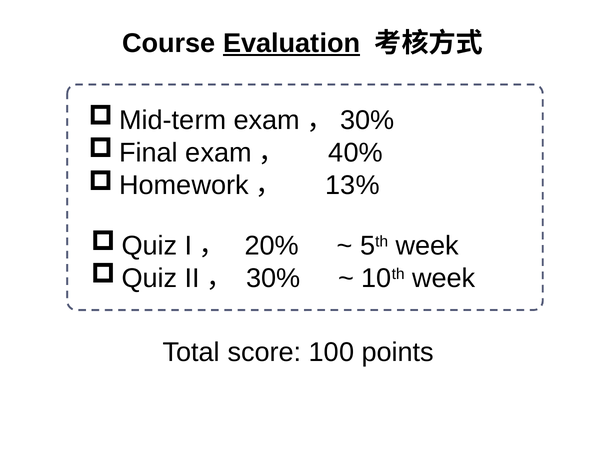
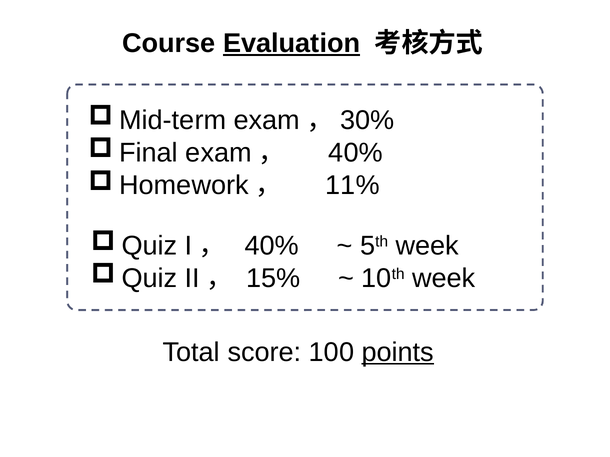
13%: 13% -> 11% (353, 186)
20%: 20% -> 40% (272, 246)
30%: 30% -> 15% (273, 279)
points underline: none -> present (398, 352)
